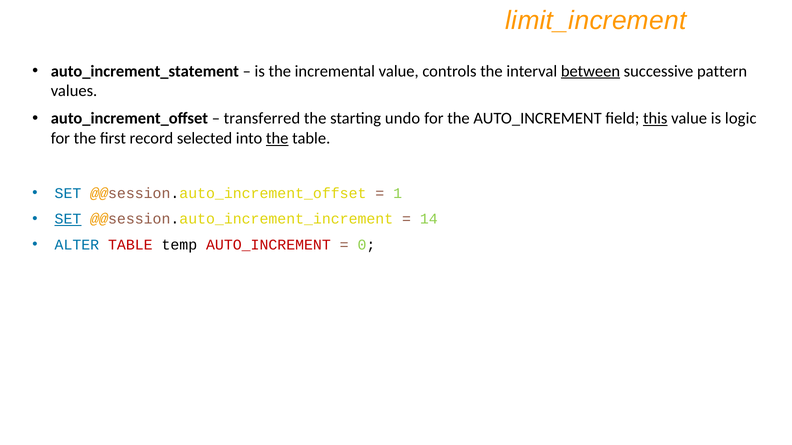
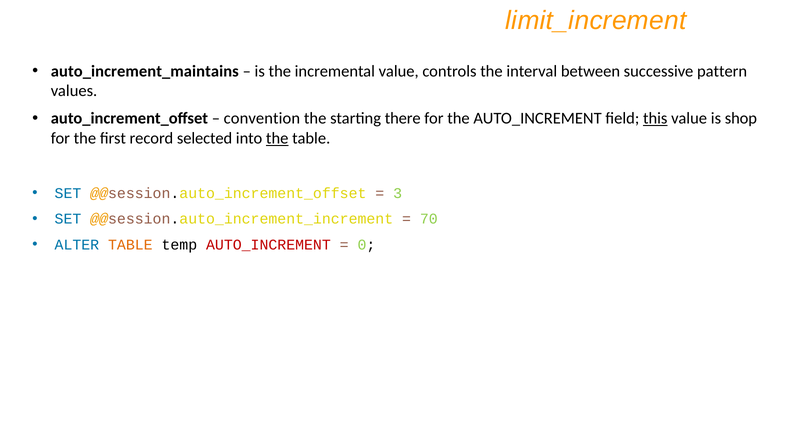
auto_increment_statement: auto_increment_statement -> auto_increment_maintains (145, 71)
between underline: present -> none (590, 71)
transferred: transferred -> convention (262, 119)
undo: undo -> there (403, 119)
logic: logic -> shop (741, 119)
1: 1 -> 3 (398, 194)
SET underline: present -> none (68, 219)
14: 14 -> 70 (429, 219)
TABLE colour: red -> orange (130, 245)
